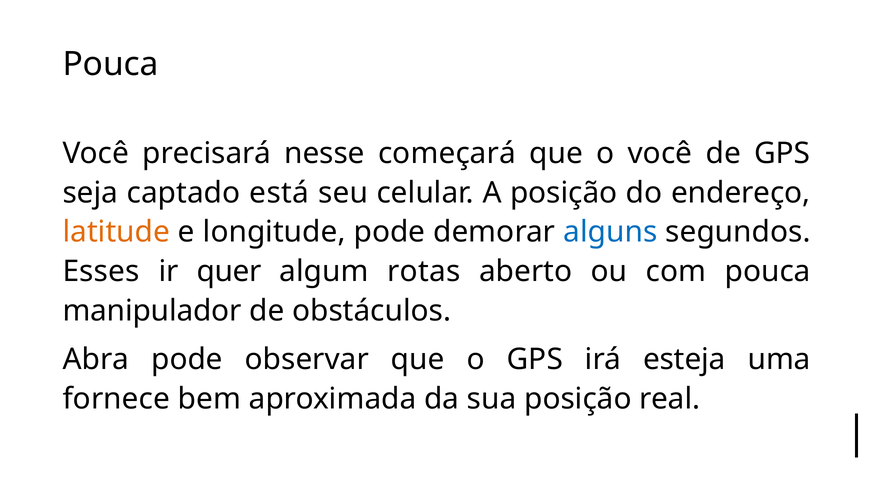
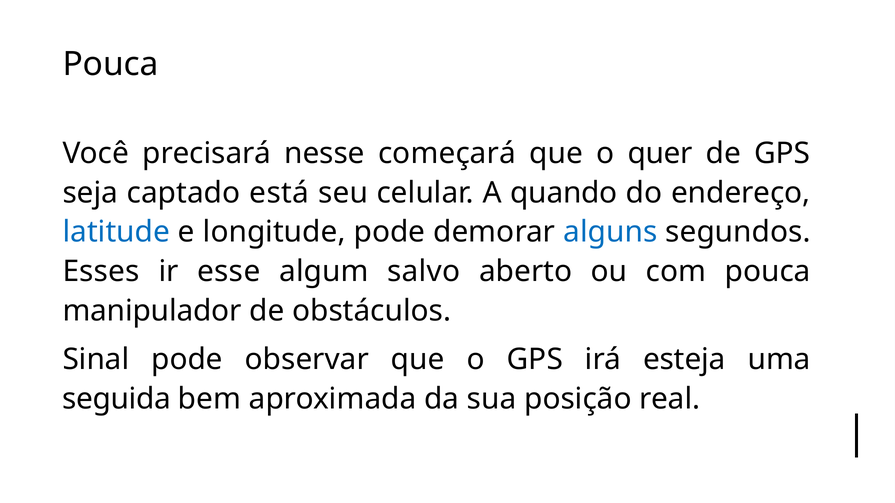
o você: você -> quer (660, 154)
A posição: posição -> quando (564, 193)
latitude colour: orange -> blue (116, 232)
quer: quer -> esse (229, 272)
rotas: rotas -> salvo (424, 272)
Abra: Abra -> Sinal (96, 360)
fornece: fornece -> seguida (117, 399)
